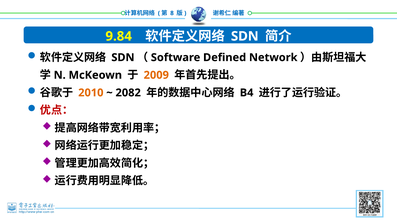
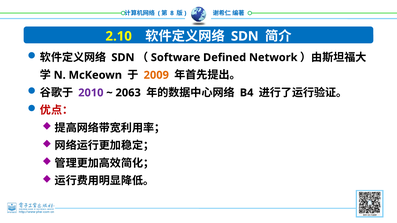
9.84: 9.84 -> 2.10 (119, 36)
2010 colour: orange -> purple (91, 93)
2082: 2082 -> 2063 (128, 93)
